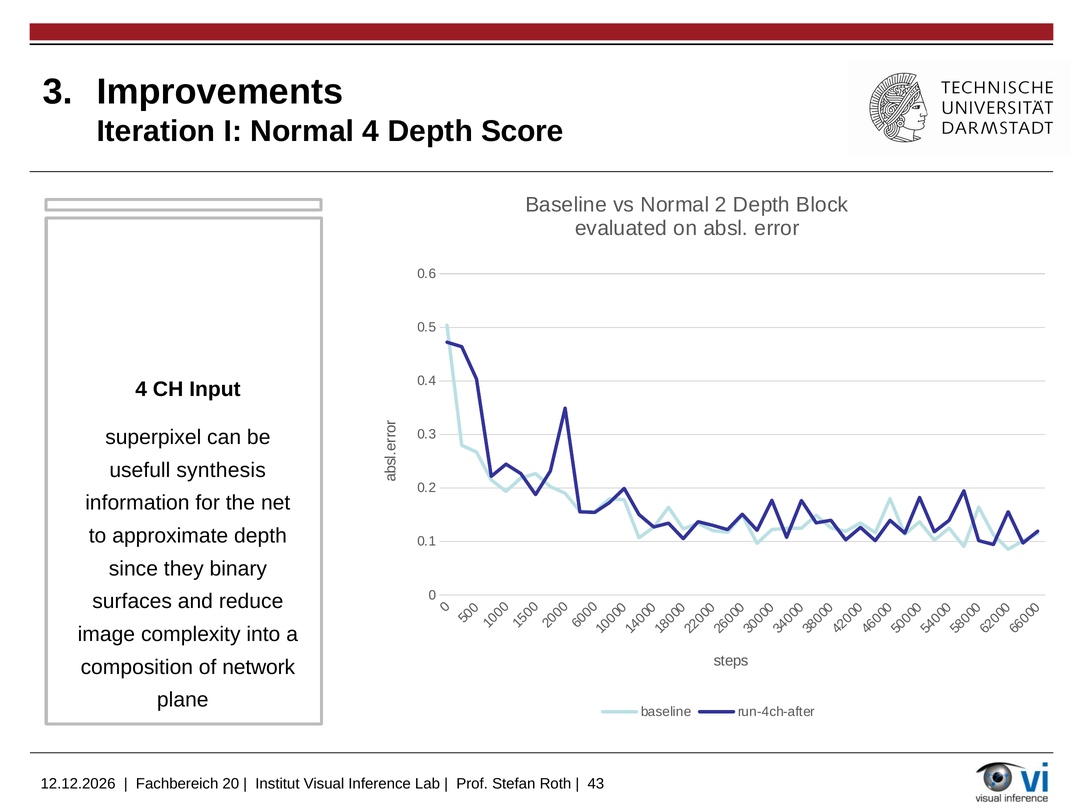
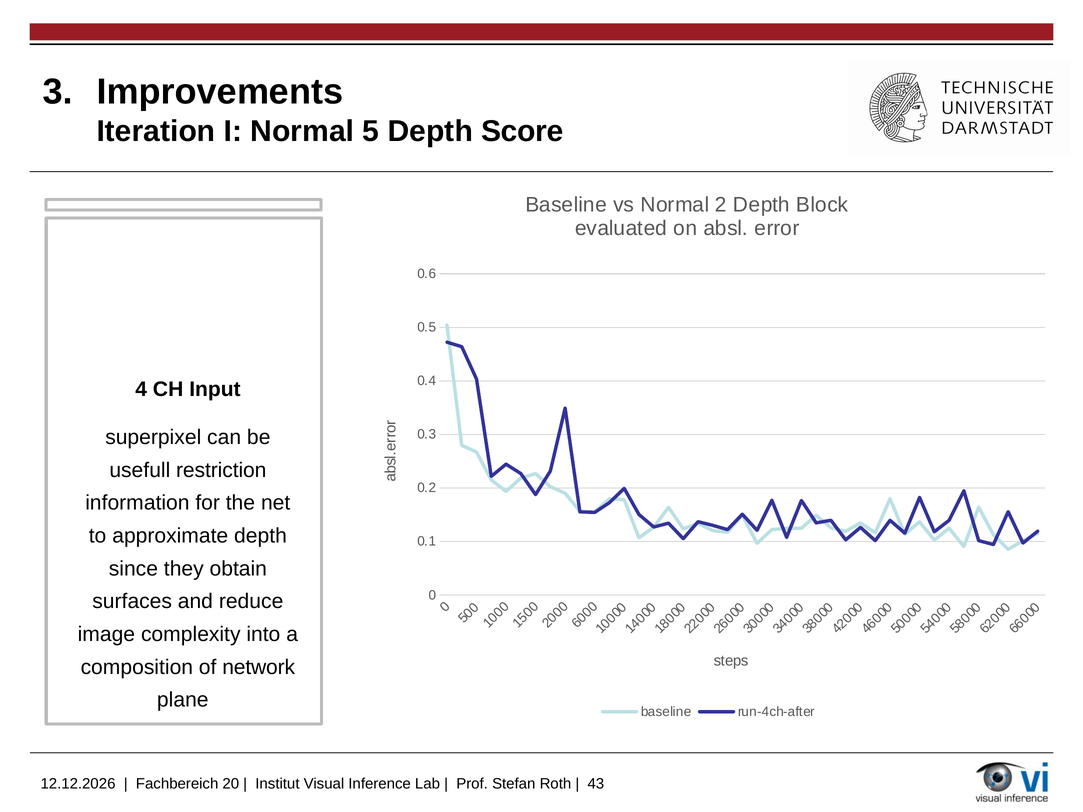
Normal 4: 4 -> 5 (371, 131)
synthesis: synthesis -> restriction (221, 470)
binary: binary -> obtain (238, 569)
